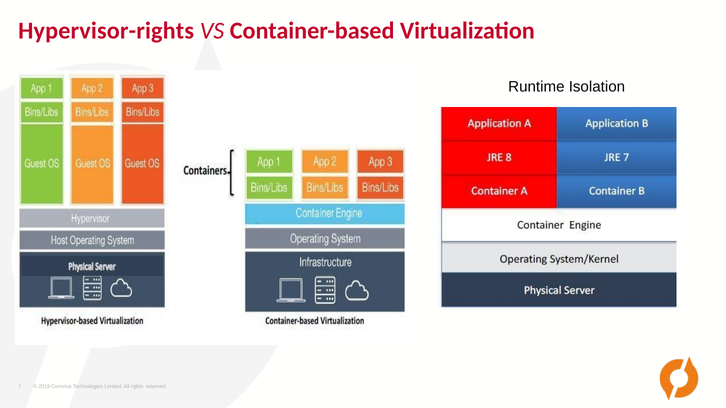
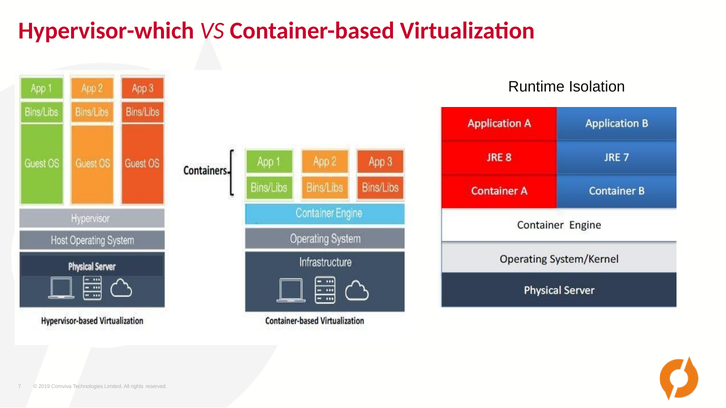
Hypervisor-rights: Hypervisor-rights -> Hypervisor-which (106, 31)
